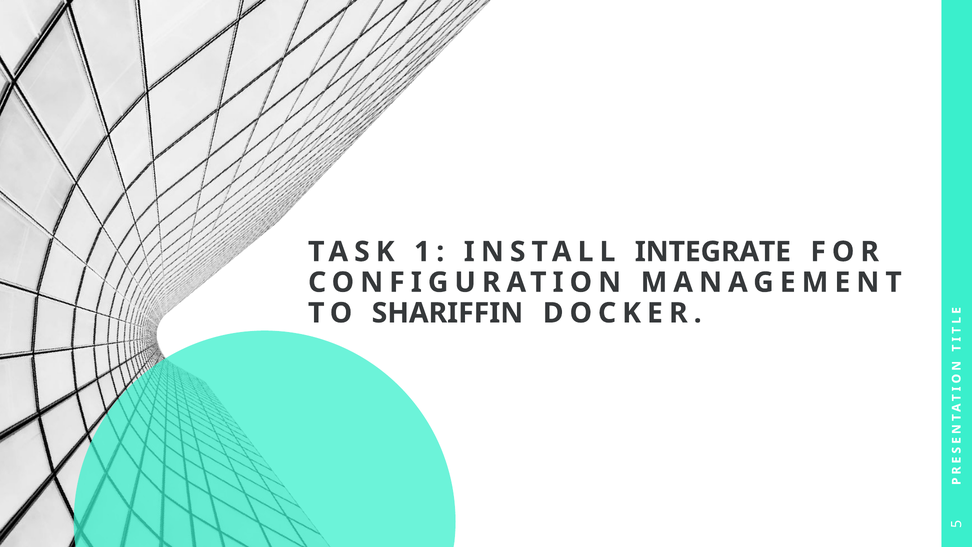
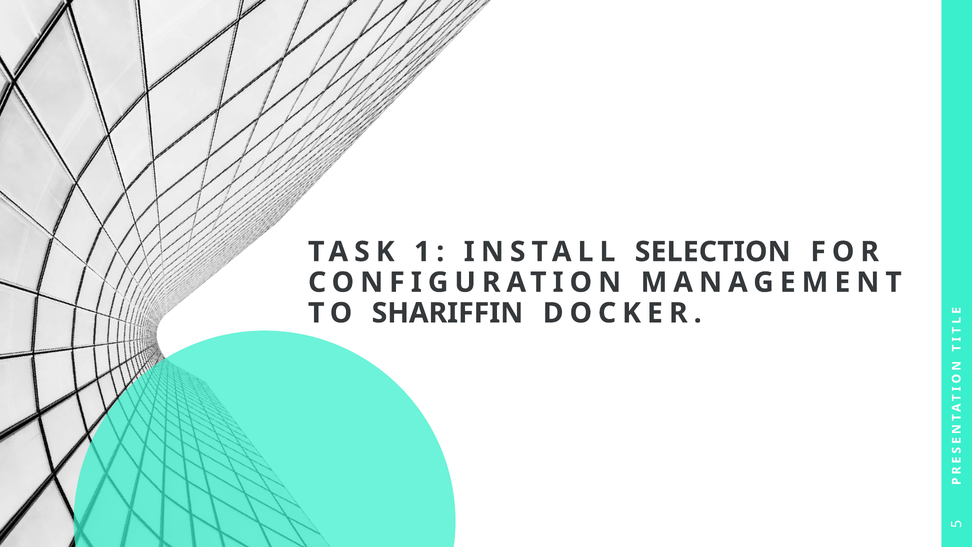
INTEGRATE: INTEGRATE -> SELECTION (713, 252)
